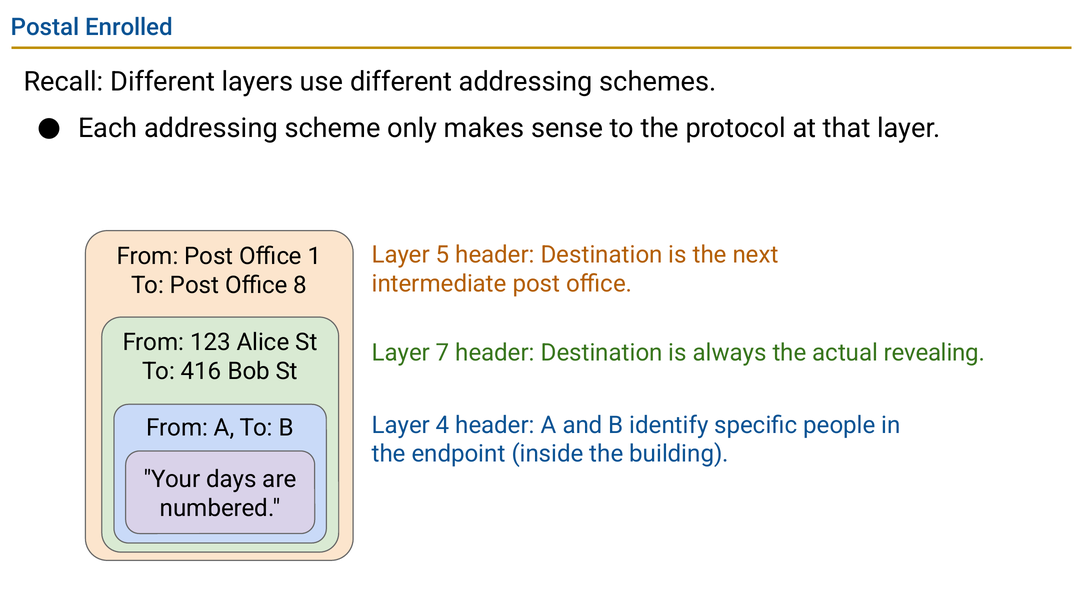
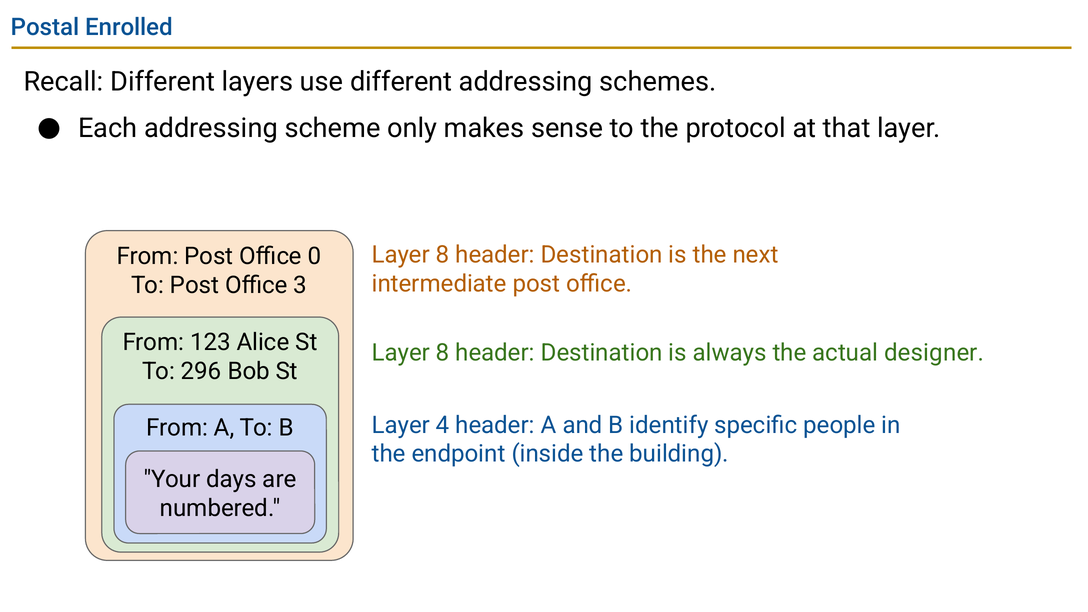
5: 5 -> 8 (443, 255)
1: 1 -> 0 (315, 256)
8: 8 -> 3 (300, 285)
7: 7 -> 8 (443, 353)
revealing: revealing -> designer (934, 353)
416: 416 -> 296 (201, 371)
